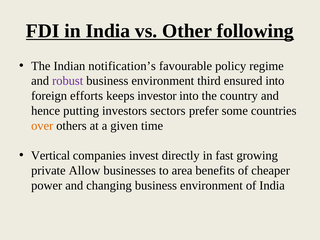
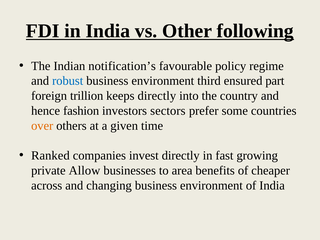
robust colour: purple -> blue (68, 81)
ensured into: into -> part (275, 81)
efforts: efforts -> trillion (87, 96)
keeps investor: investor -> directly (157, 96)
putting: putting -> fashion (81, 111)
Vertical: Vertical -> Ranked (50, 156)
power: power -> across (47, 185)
